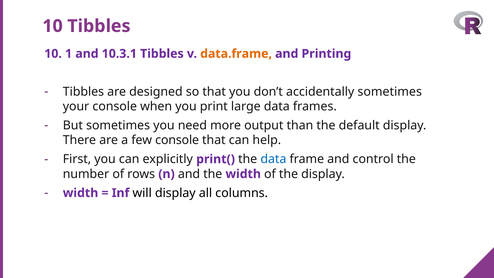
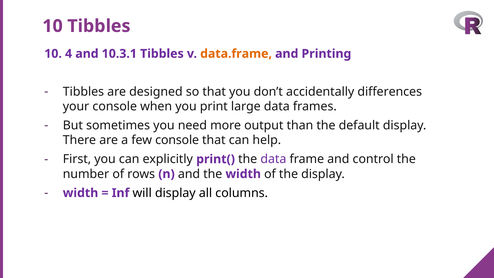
1: 1 -> 4 (69, 54)
accidentally sometimes: sometimes -> differences (390, 92)
data colour: blue -> purple (273, 159)
